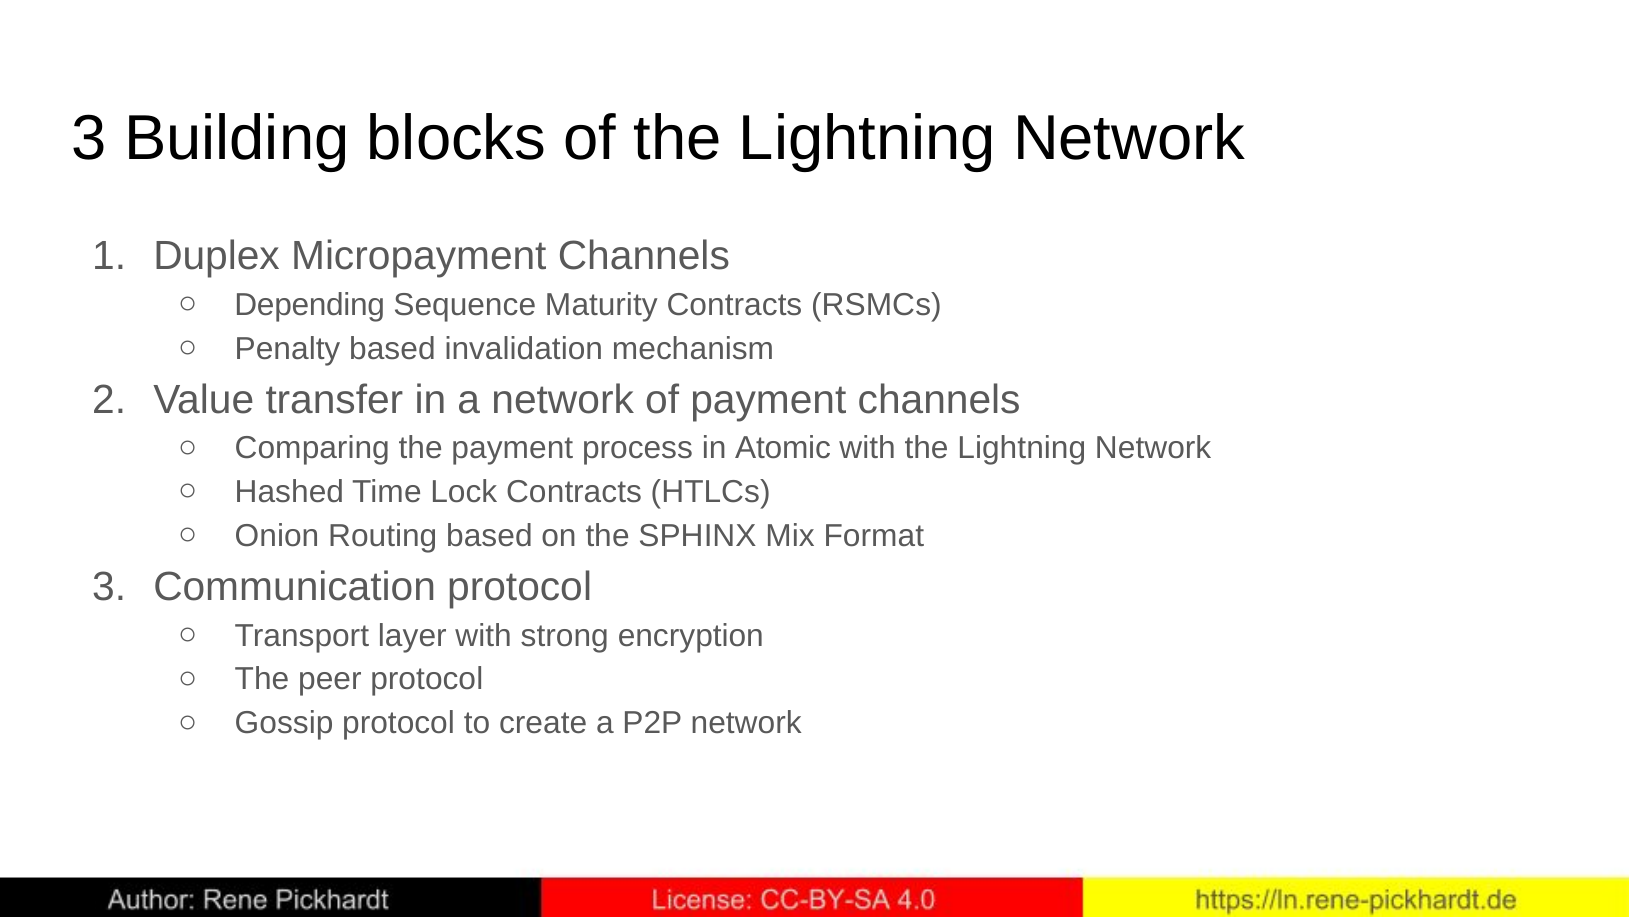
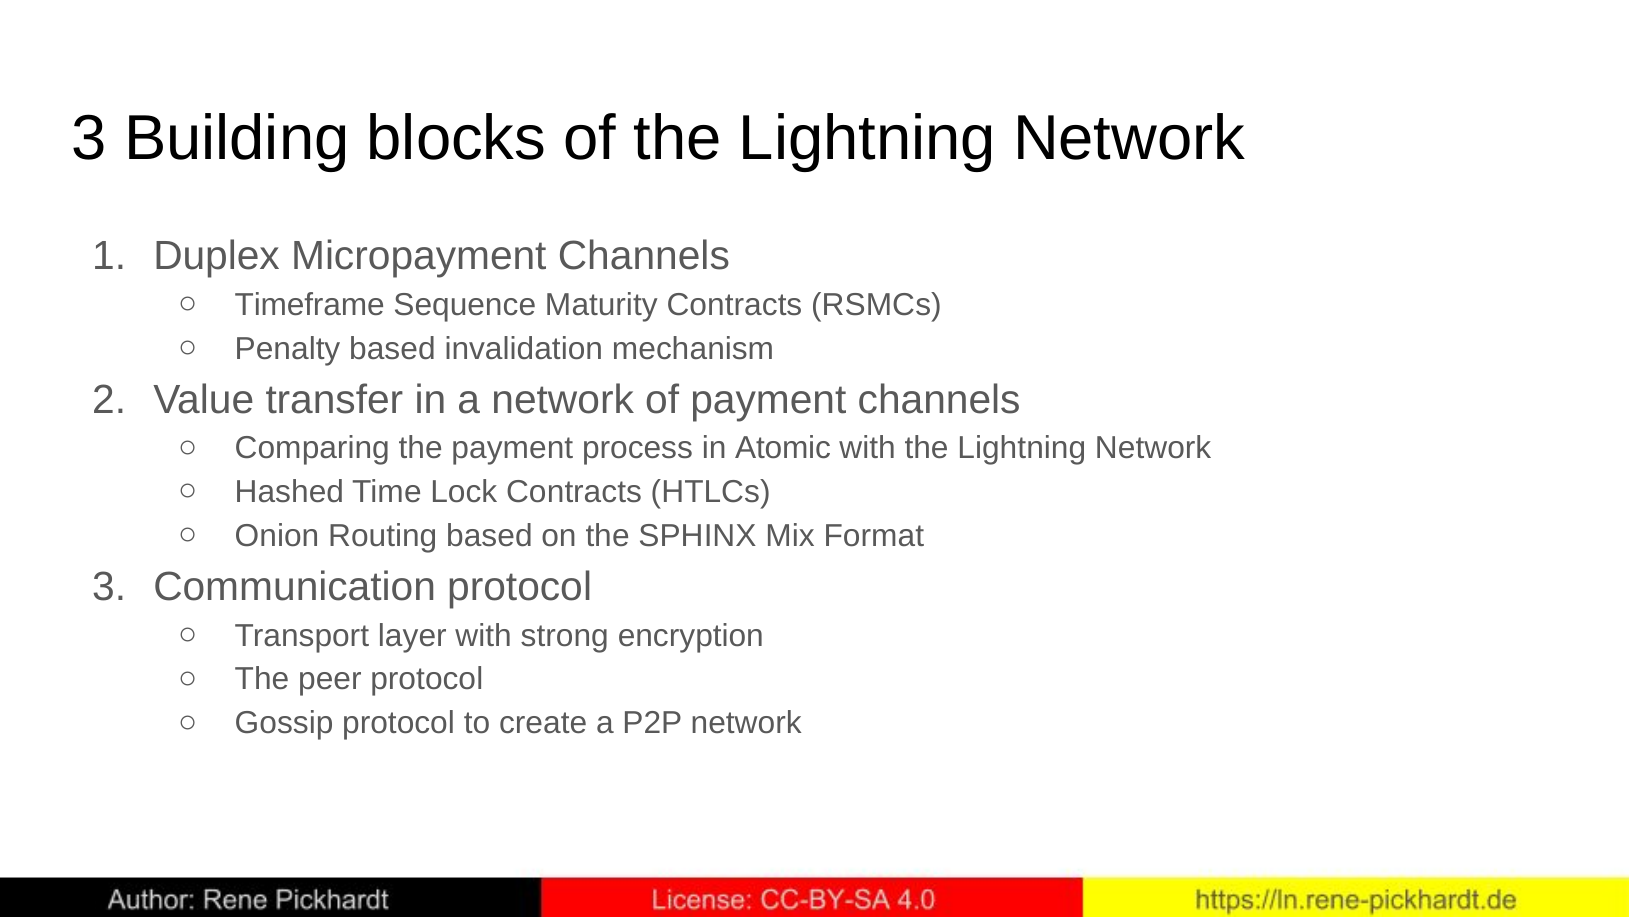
Depending: Depending -> Timeframe (310, 305)
